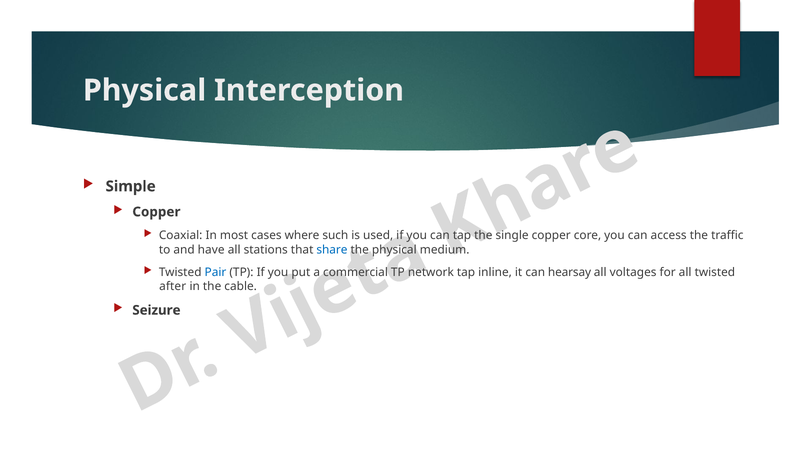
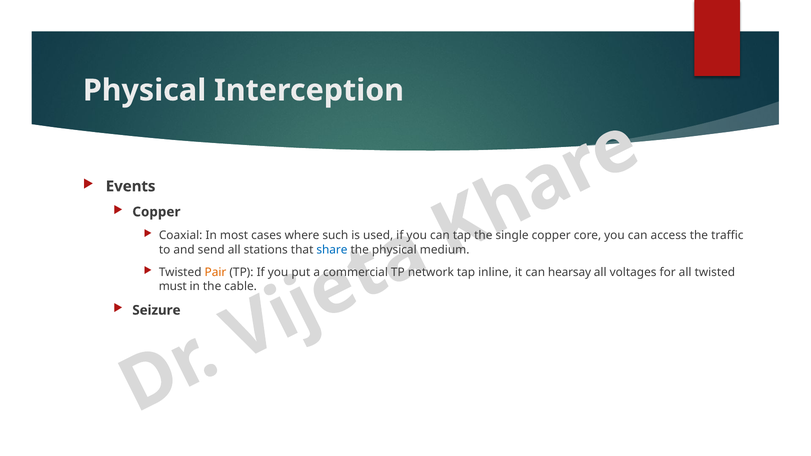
Simple: Simple -> Events (131, 186)
have: have -> send (211, 250)
Pair colour: blue -> orange (215, 272)
after: after -> must (173, 287)
